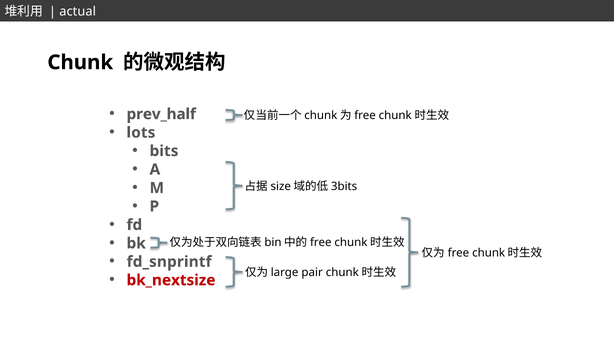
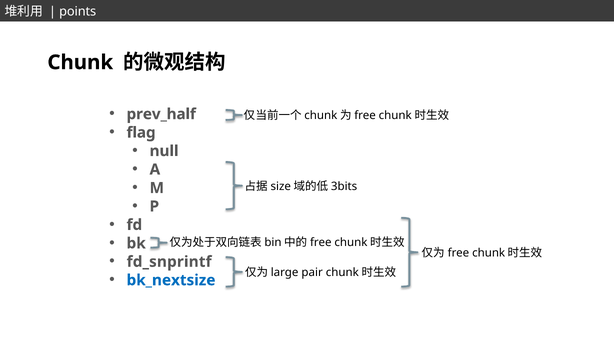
actual: actual -> points (78, 11)
lots: lots -> flag (141, 132)
bits: bits -> null (164, 151)
bk_nextsize colour: red -> blue (171, 280)
